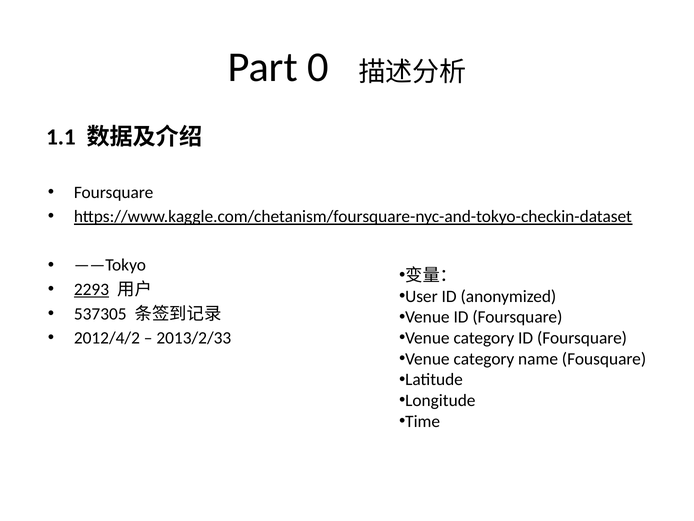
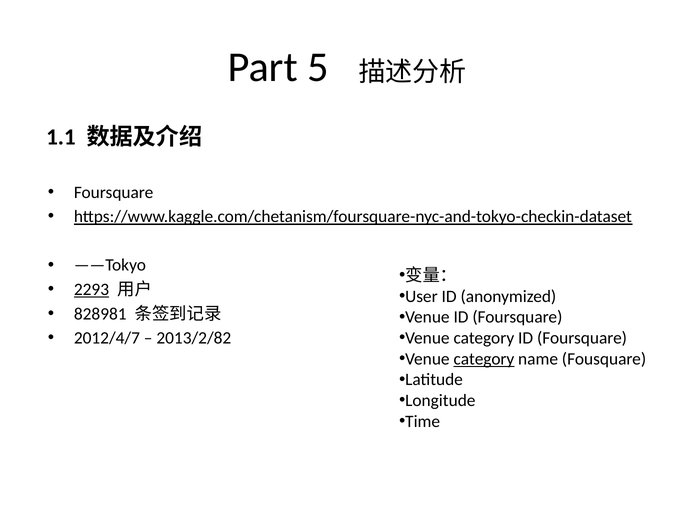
0: 0 -> 5 (318, 67)
537305: 537305 -> 828981 (100, 314)
2012/4/2: 2012/4/2 -> 2012/4/7 (107, 338)
2013/2/33: 2013/2/33 -> 2013/2/82 (194, 338)
category underline: none -> present (484, 359)
